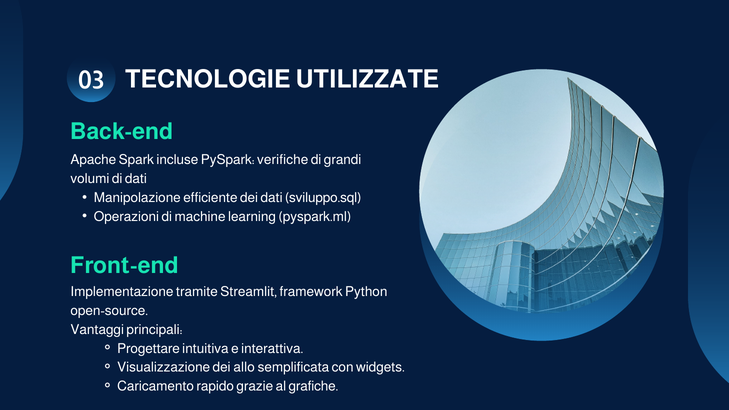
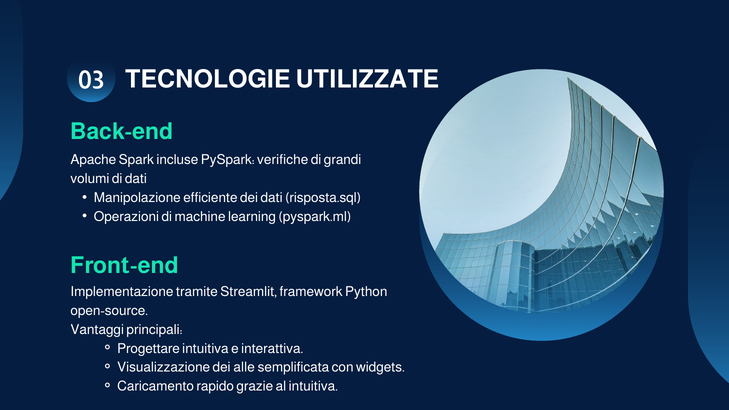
sviluppo.sql: sviluppo.sql -> risposta.sql (323, 198)
allo: allo -> alle (244, 368)
al grafiche: grafiche -> intuitiva (313, 386)
